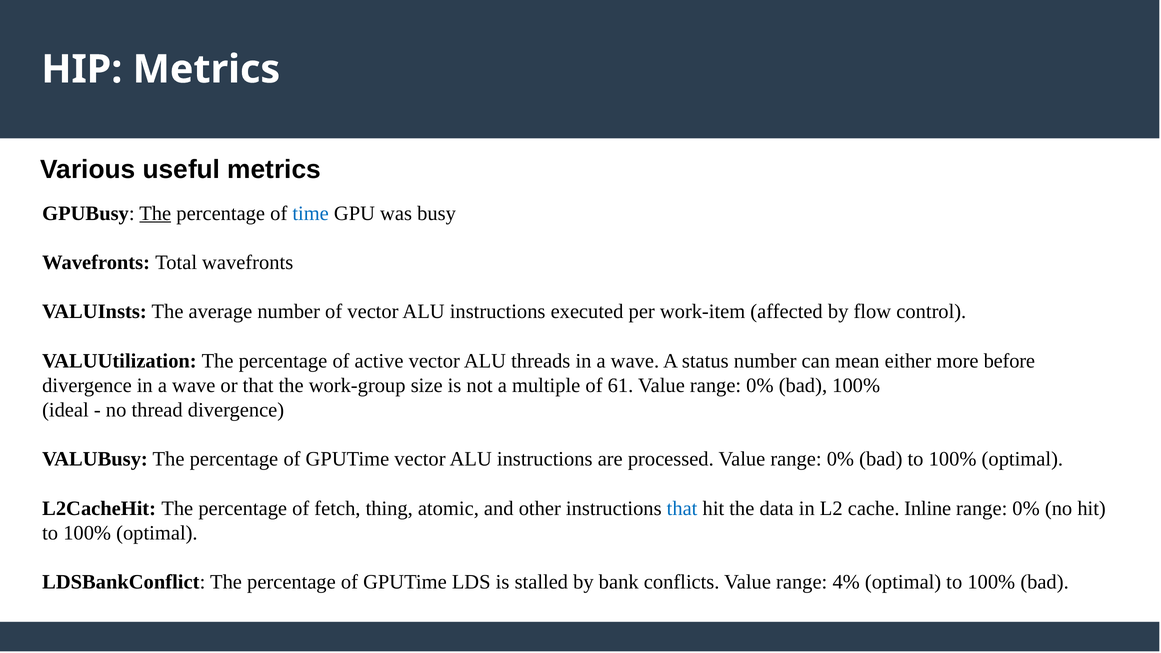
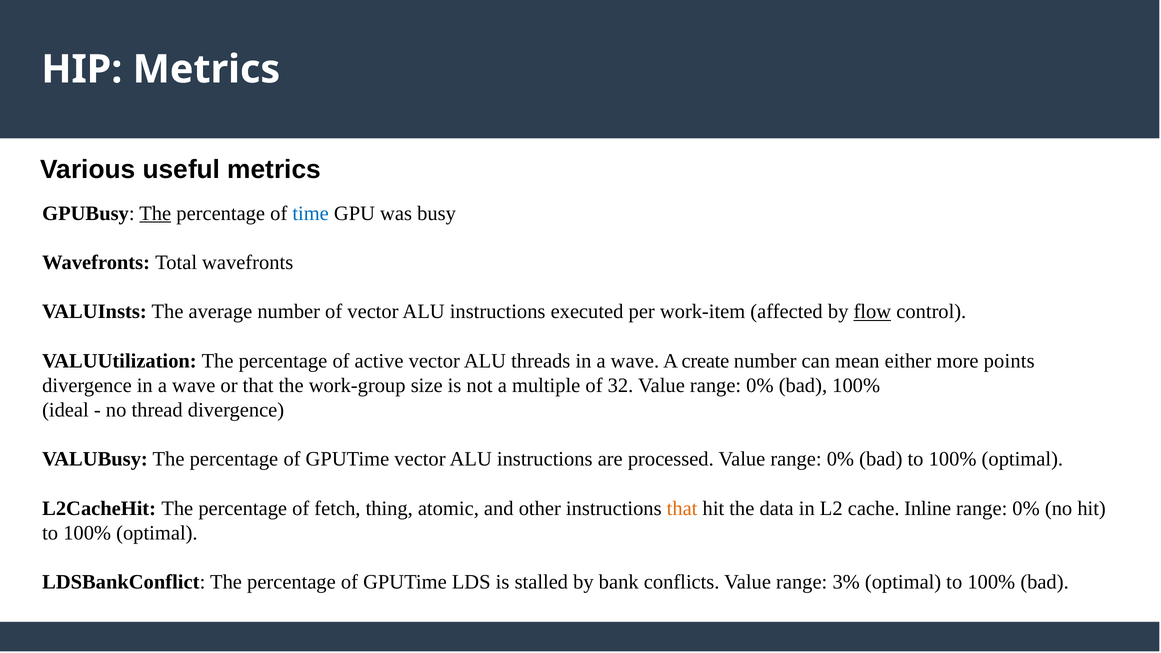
flow underline: none -> present (872, 312)
status: status -> create (705, 361)
before: before -> points (1009, 361)
61: 61 -> 32 (621, 385)
that colour: blue -> orange (682, 508)
4%: 4% -> 3% (846, 582)
